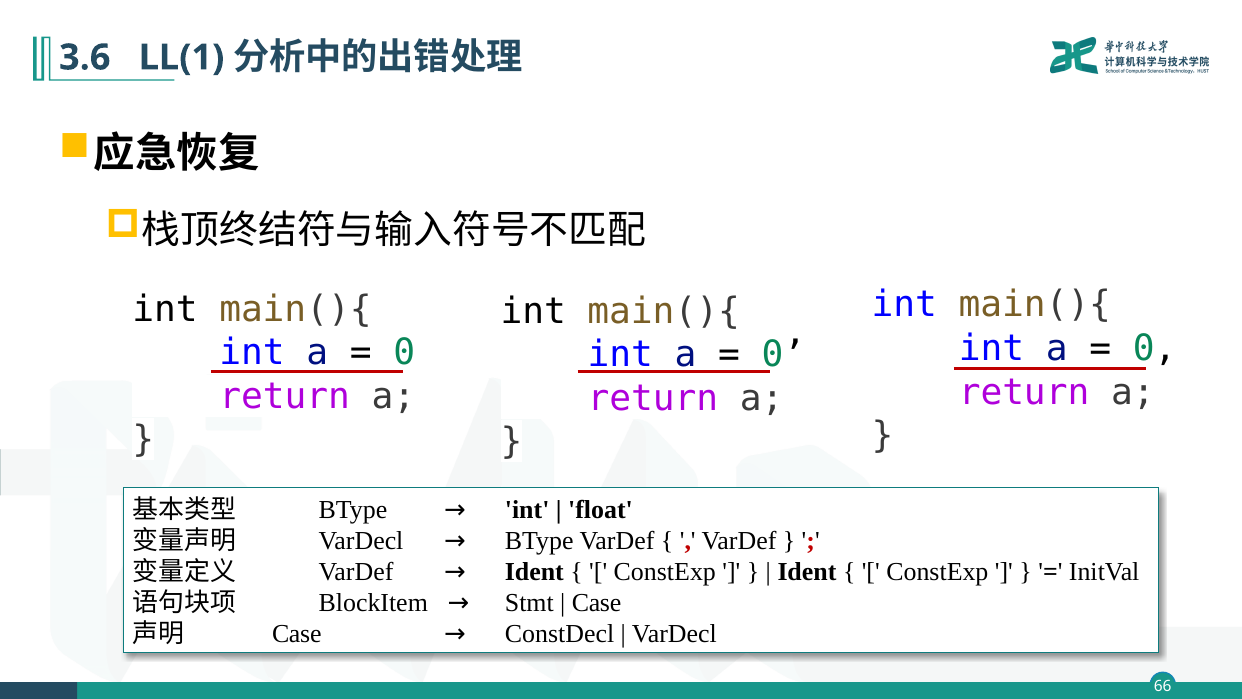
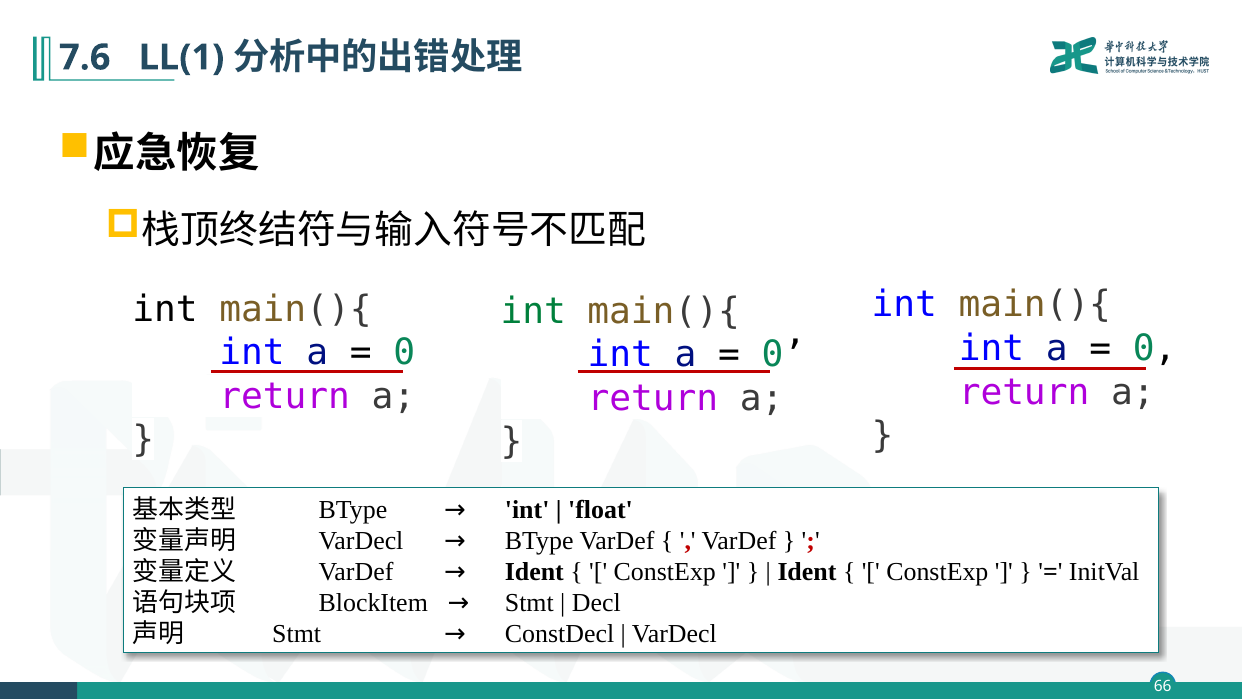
3.6: 3.6 -> 7.6 (85, 57)
int colour: black -> green (533, 311)
Case: Case -> Decl (596, 603)
Case: Case -> Stmt (297, 634)
